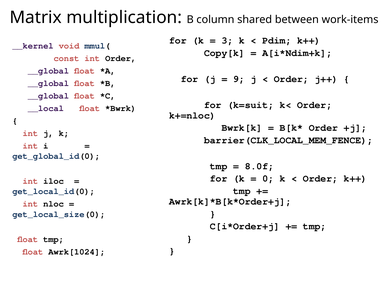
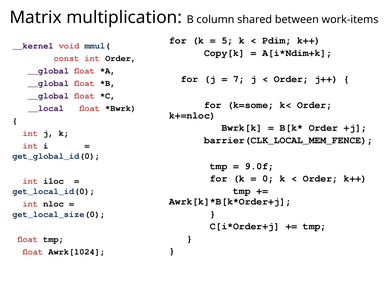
3: 3 -> 5 (227, 41)
9: 9 -> 7 (239, 79)
k=suit: k=suit -> k=some (251, 105)
8.0f: 8.0f -> 9.0f (259, 166)
